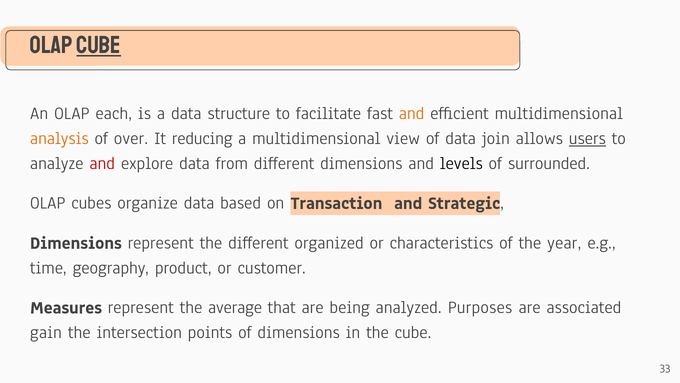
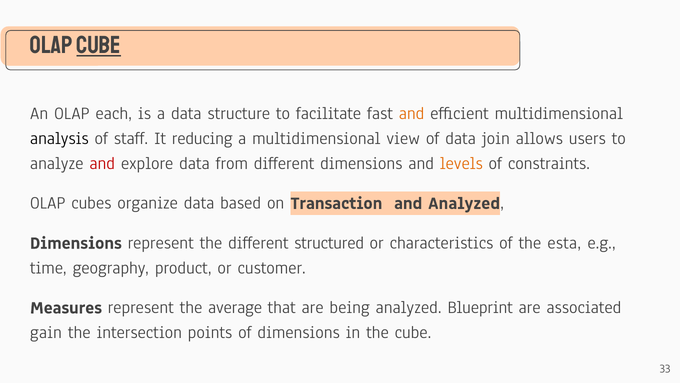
analysis colour: orange -> black (59, 138)
over: over -> staff (131, 138)
users underline: present -> none (587, 138)
levels colour: black -> orange (461, 163)
surrounded: surrounded -> constraints (549, 163)
and Strategic: Strategic -> Analyzed (464, 203)
different organized: organized -> structured (329, 243)
year: year -> esta (564, 243)
Purposes: Purposes -> Blueprint (480, 307)
